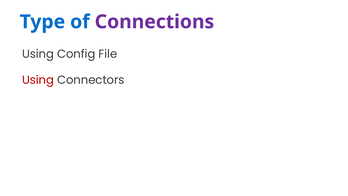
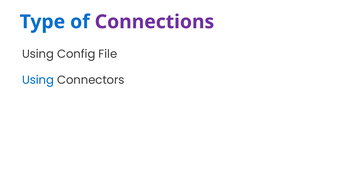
Using colour: red -> blue (38, 80)
